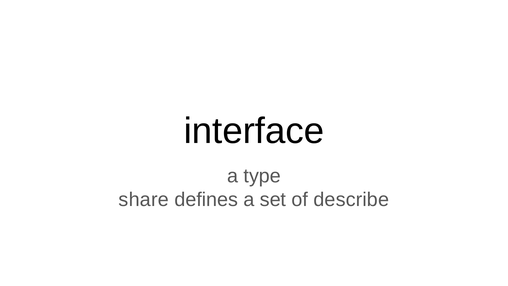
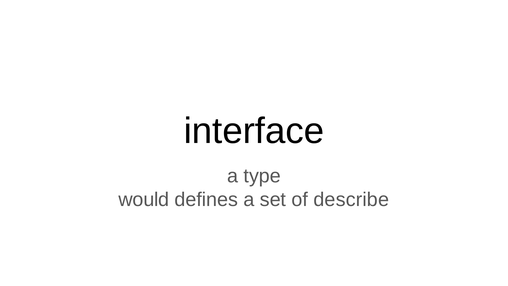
share: share -> would (144, 199)
